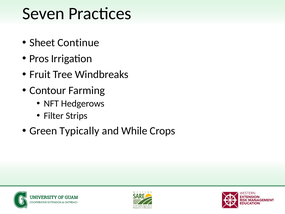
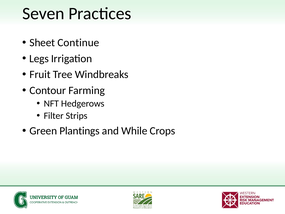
Pros: Pros -> Legs (39, 58)
Typically: Typically -> Plantings (80, 131)
